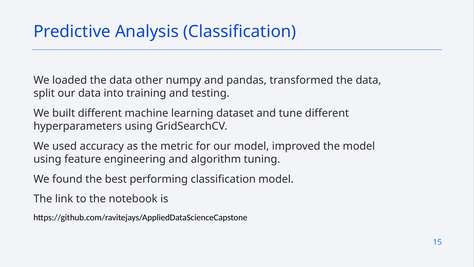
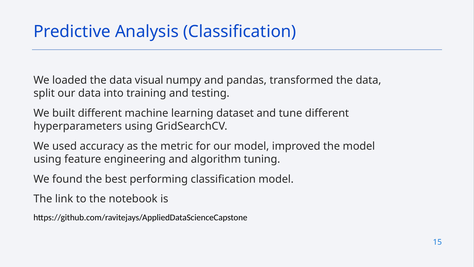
other: other -> visual (149, 80)
